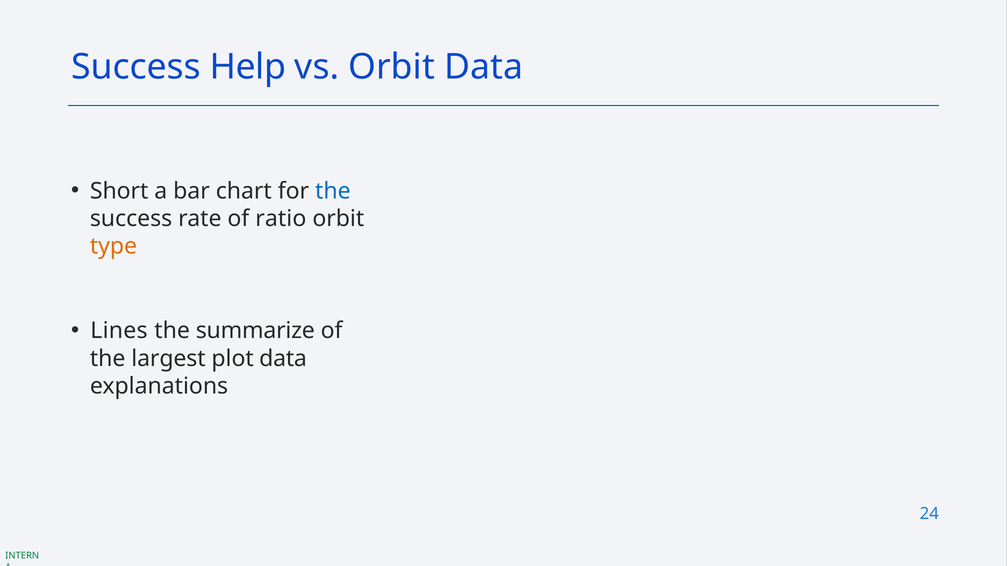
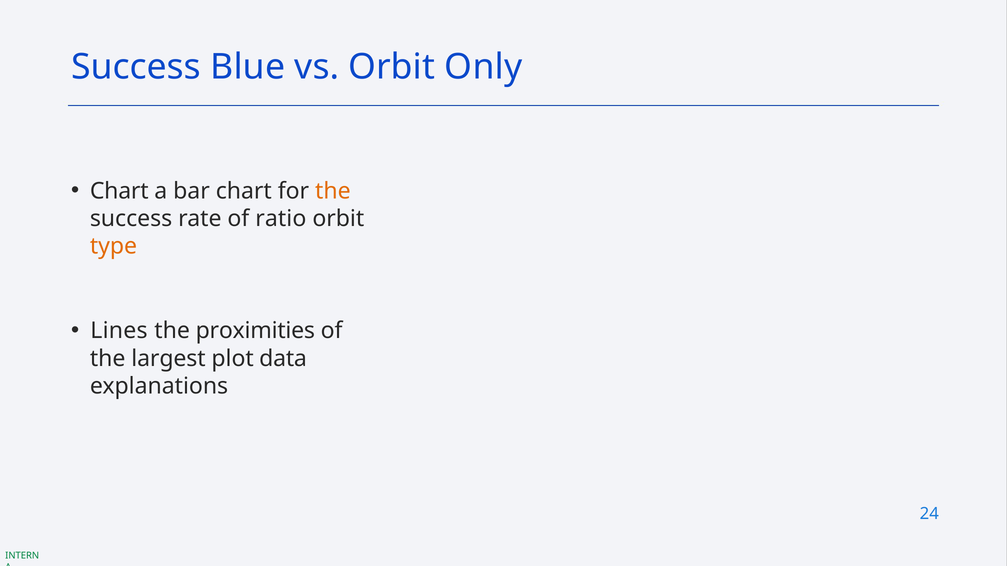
Help: Help -> Blue (248, 67)
Orbit Data: Data -> Only (484, 67)
Short: Short -> Chart (119, 191)
the colour: blue -> orange (333, 191)
summarize: summarize -> proximities (255, 331)
